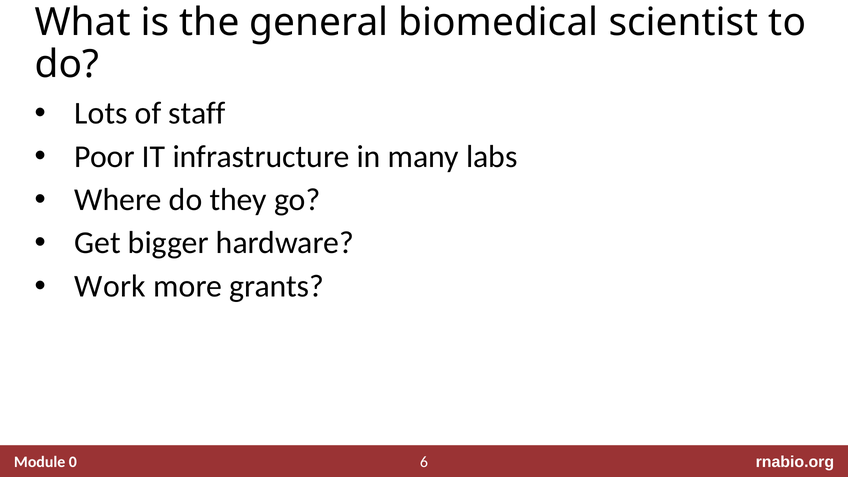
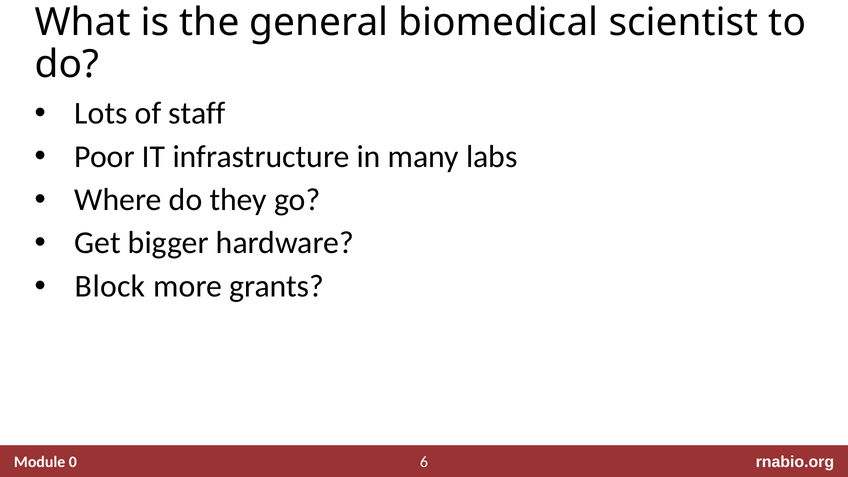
Work: Work -> Block (110, 286)
